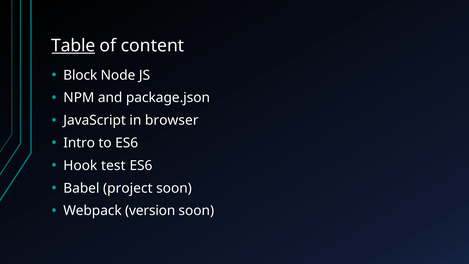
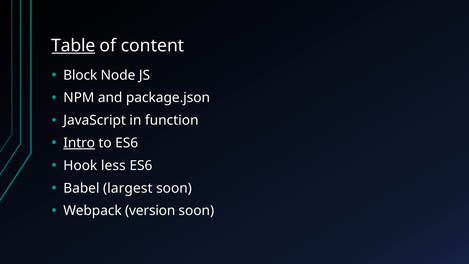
browser: browser -> function (172, 120)
Intro underline: none -> present (79, 143)
test: test -> less (113, 166)
project: project -> largest (128, 188)
